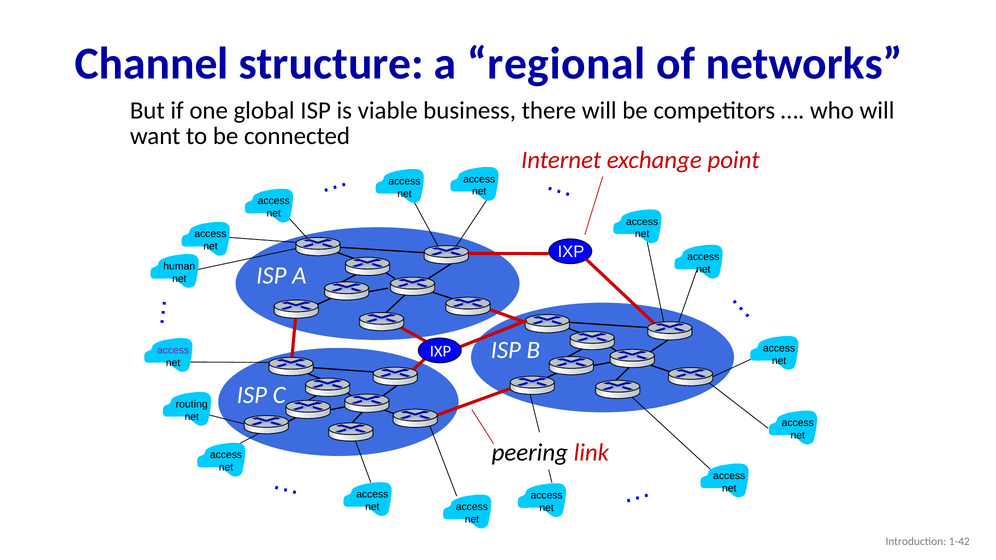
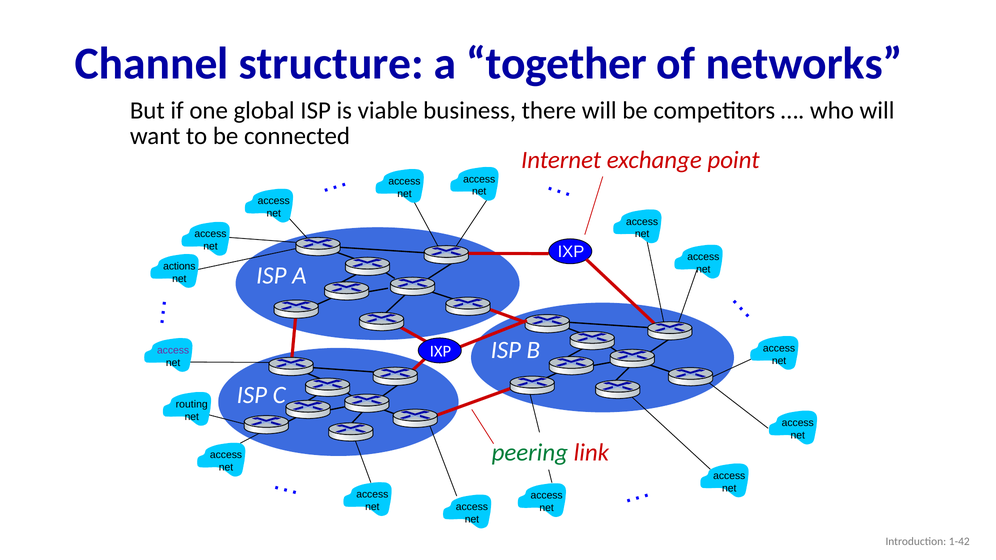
regional: regional -> together (557, 64)
human: human -> actions (179, 266)
peering colour: black -> green (530, 453)
